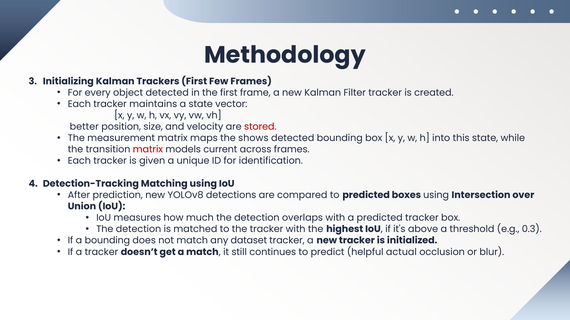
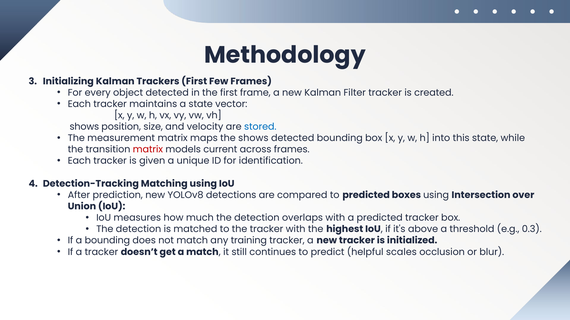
better: better -> shows (84, 127)
stored colour: red -> blue (260, 127)
dataset: dataset -> training (249, 241)
actual: actual -> scales (401, 252)
